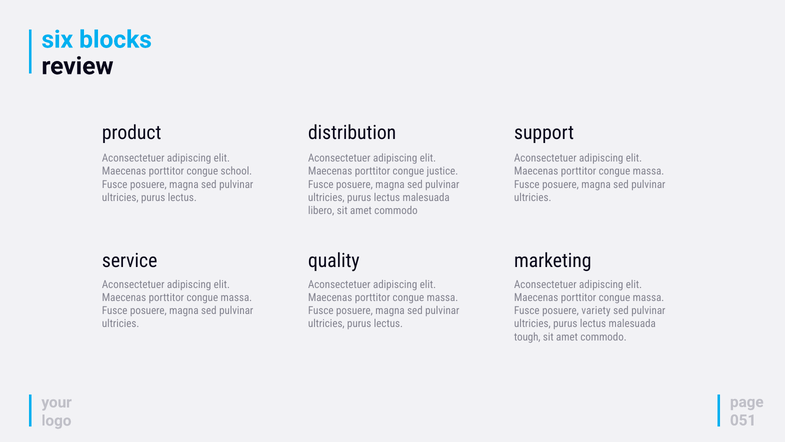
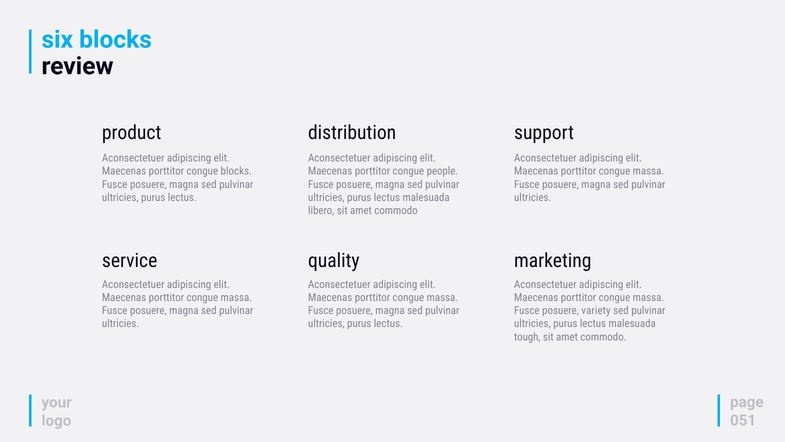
congue school: school -> blocks (236, 171)
justice: justice -> people (442, 171)
